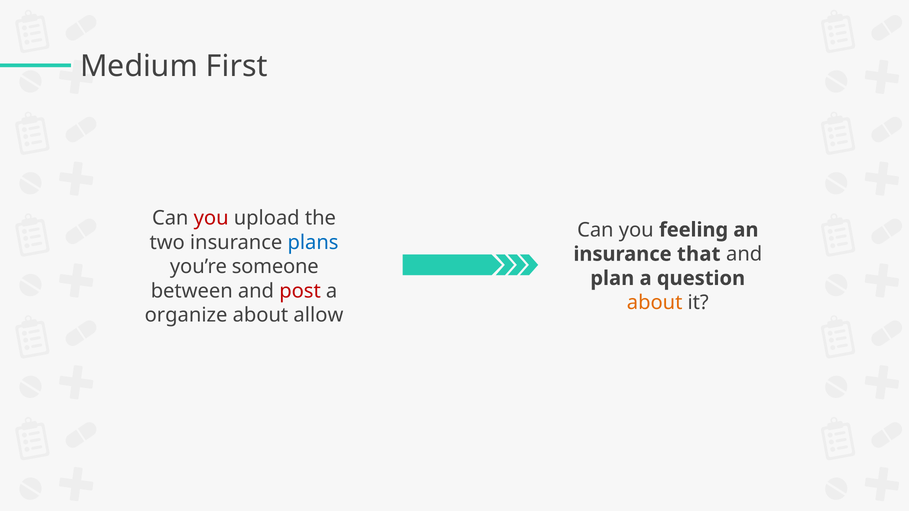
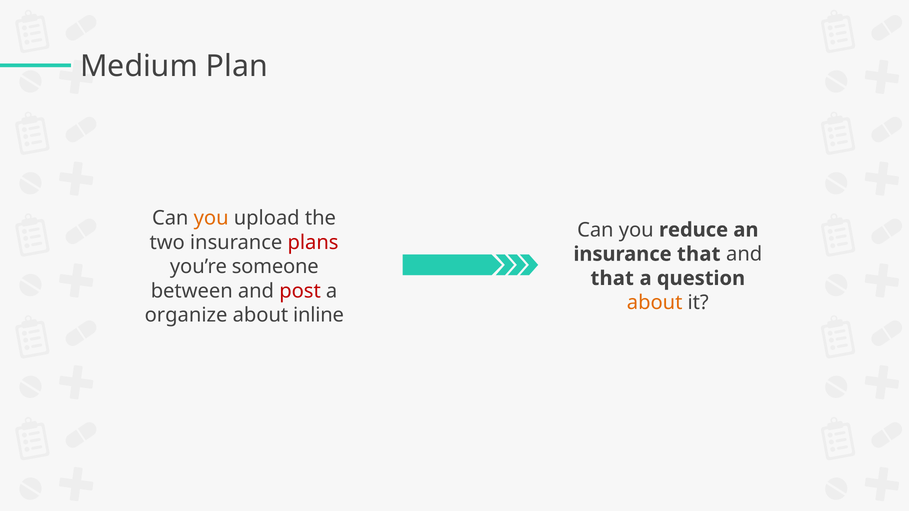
First: First -> Plan (237, 66)
you colour: red -> orange (211, 218)
feeling: feeling -> reduce (694, 230)
plans colour: blue -> red (313, 243)
plan: plan -> that (612, 278)
allow: allow -> inline (319, 315)
